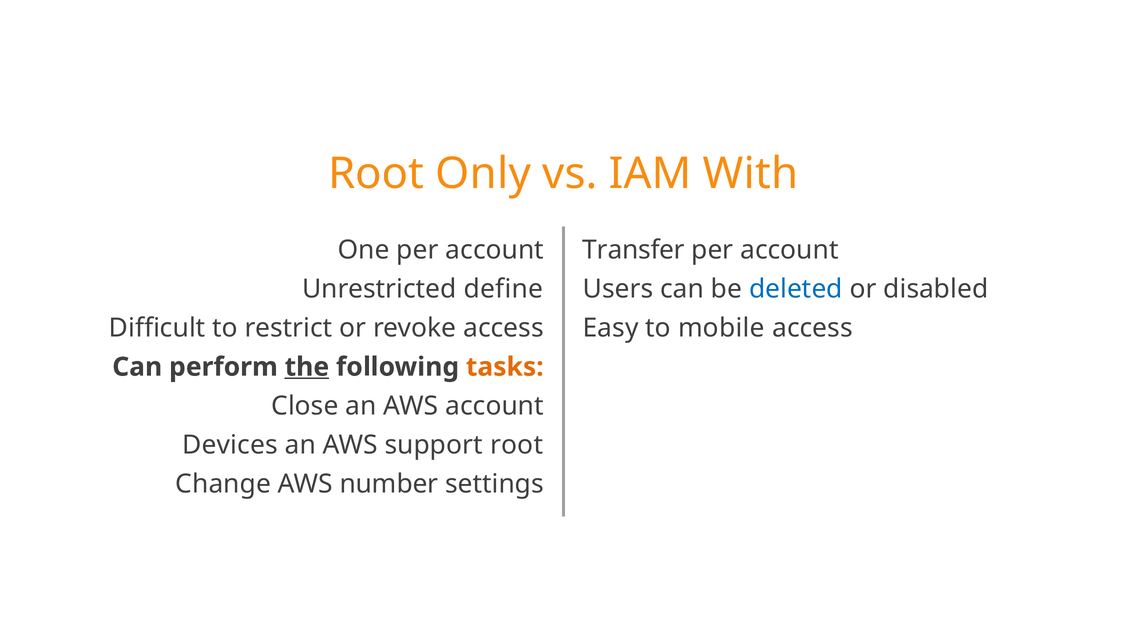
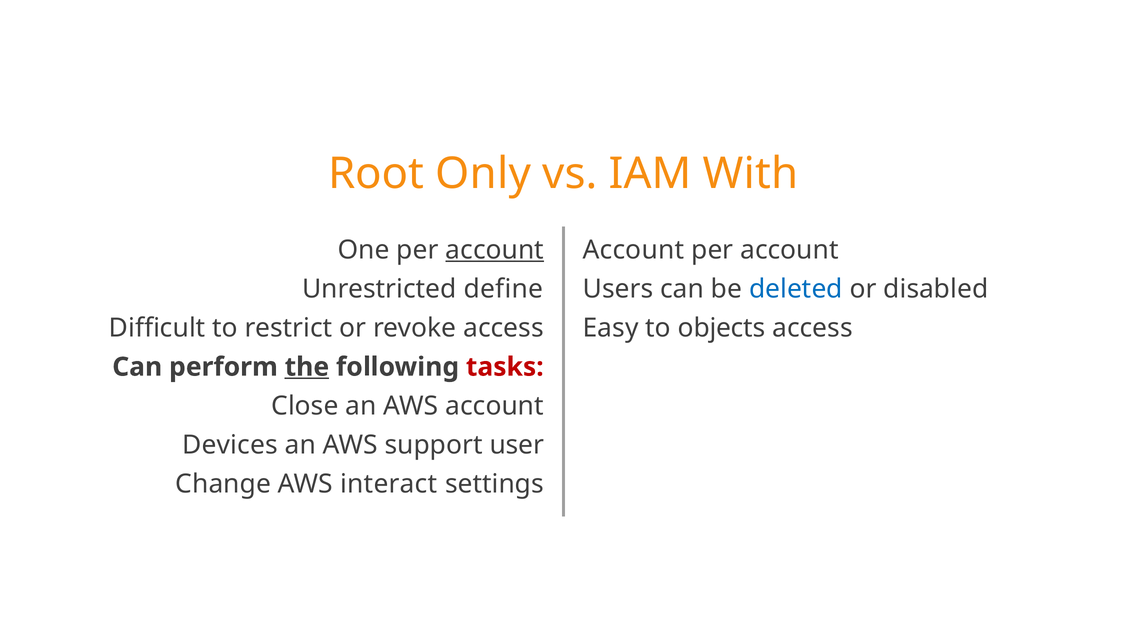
account underline: none -> present (495, 250)
Transfer: Transfer -> Account (633, 250)
mobile: mobile -> objects (722, 328)
tasks colour: orange -> red (505, 367)
support root: root -> user (517, 445)
number: number -> interact (389, 484)
